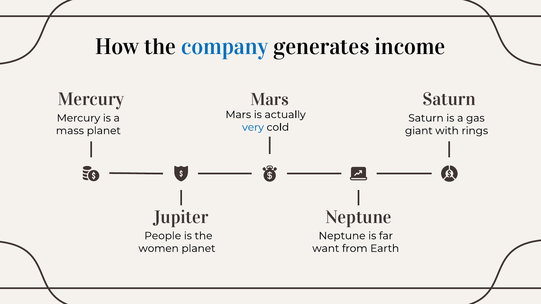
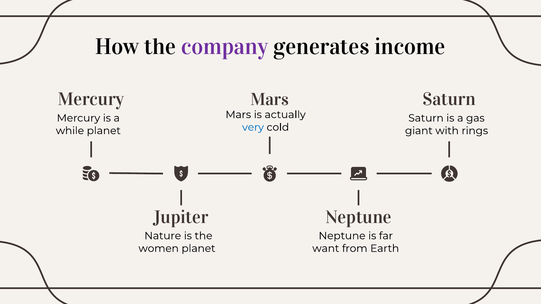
company colour: blue -> purple (225, 47)
mass: mass -> while (70, 131)
People: People -> Nature (163, 236)
